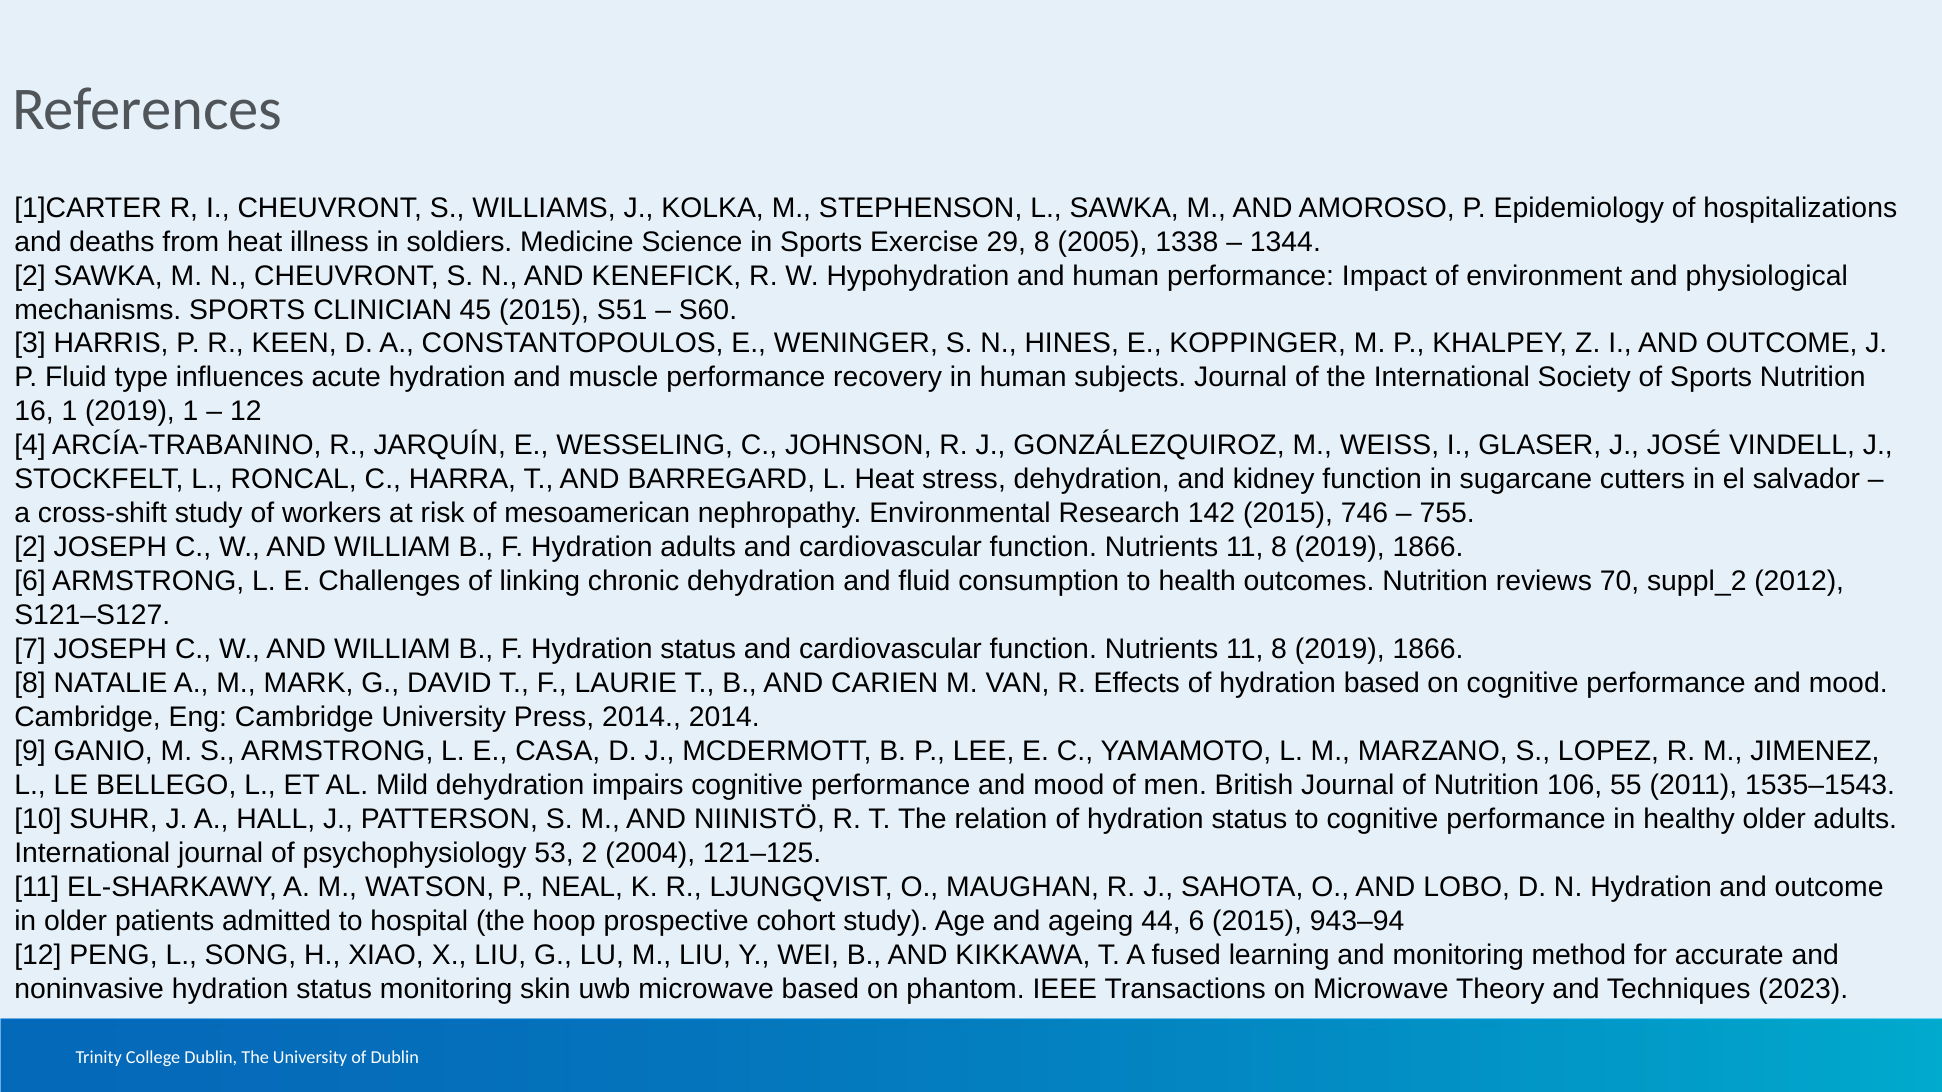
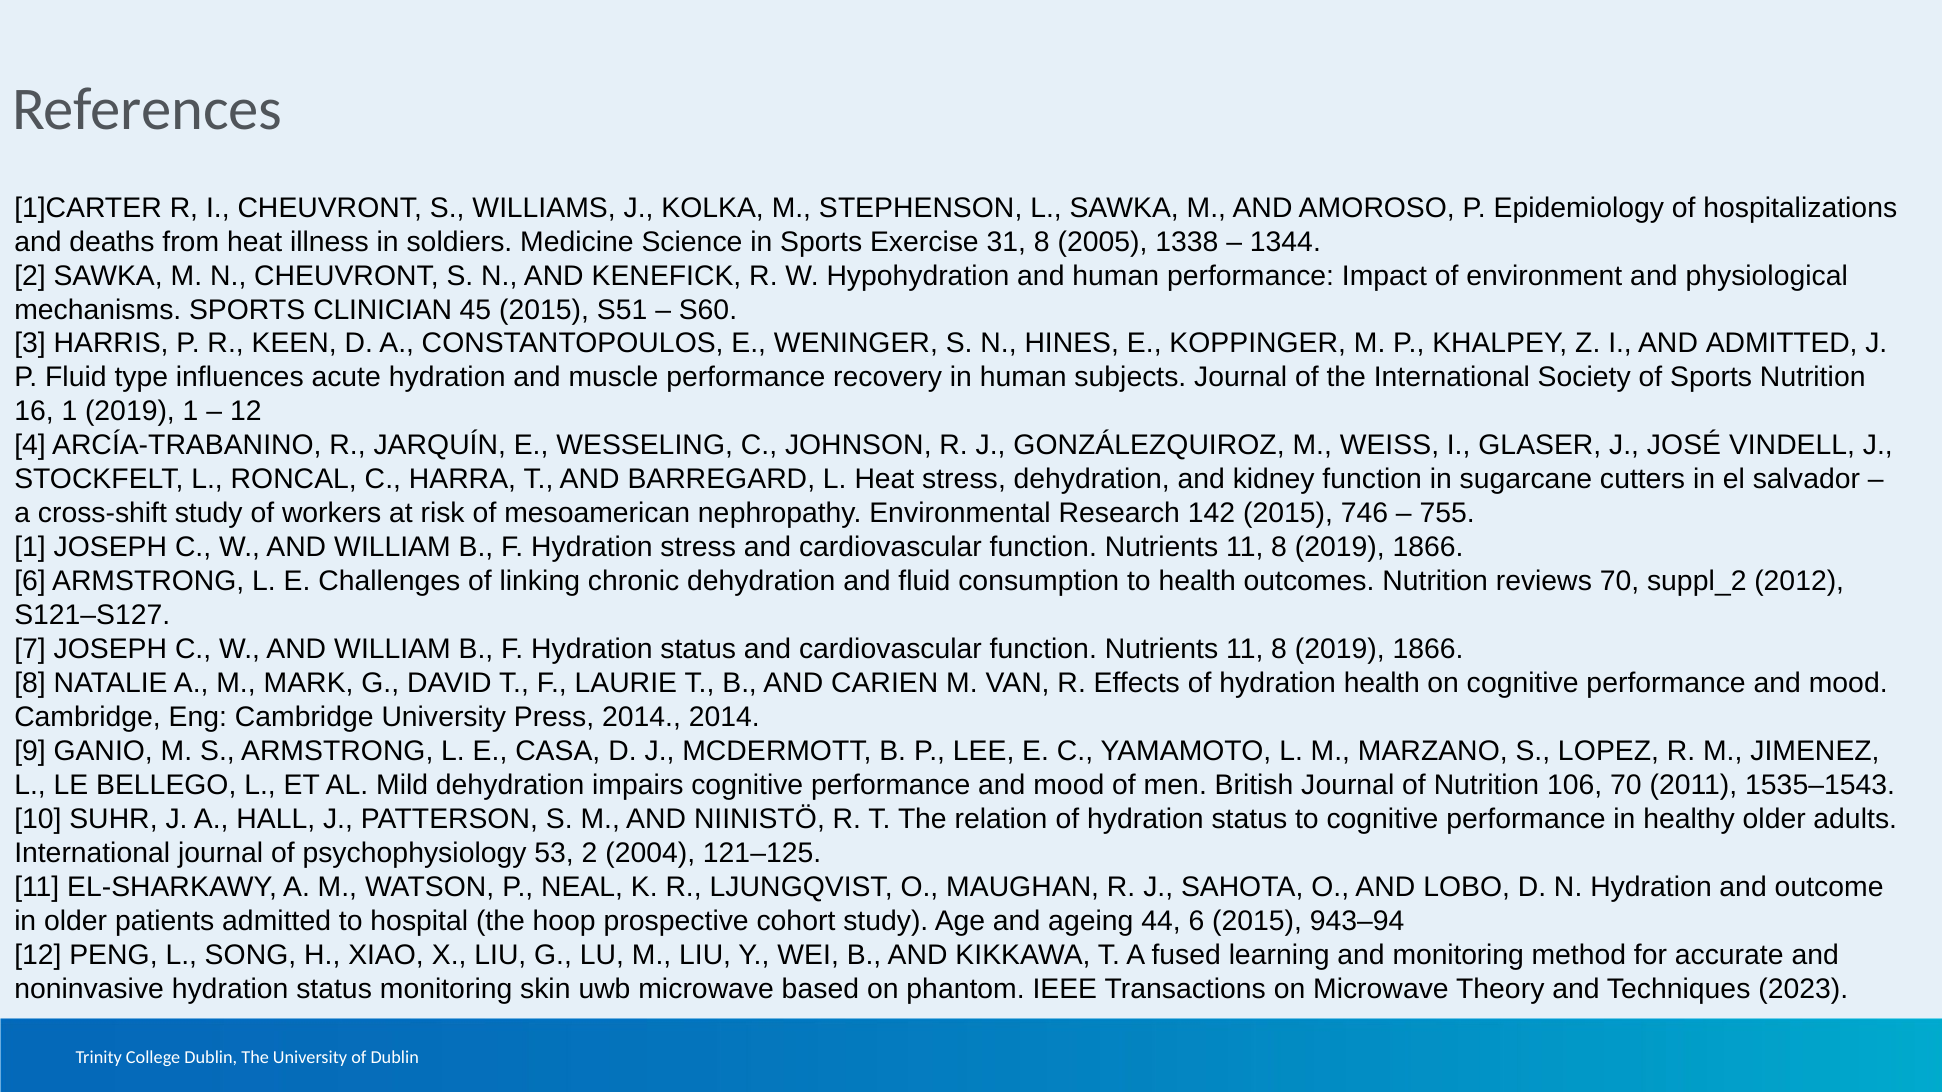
29: 29 -> 31 (1006, 242)
I AND OUTCOME: OUTCOME -> ADMITTED (1782, 344)
2: 2 -> 1 (30, 548)
Hydration adults: adults -> stress (698, 548)
hydration based: based -> health (1382, 684)
106 55: 55 -> 70 (1626, 786)
